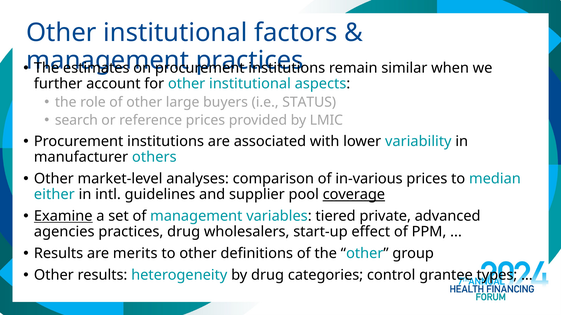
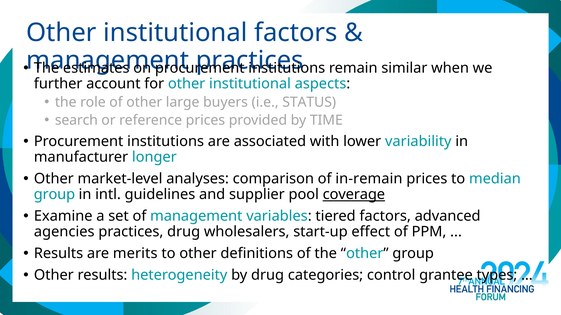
LMIC: LMIC -> TIME (326, 120)
others: others -> longer (154, 157)
in-various: in-various -> in-remain (369, 179)
either: either -> group (54, 195)
Examine underline: present -> none (63, 216)
tiered private: private -> factors (385, 216)
